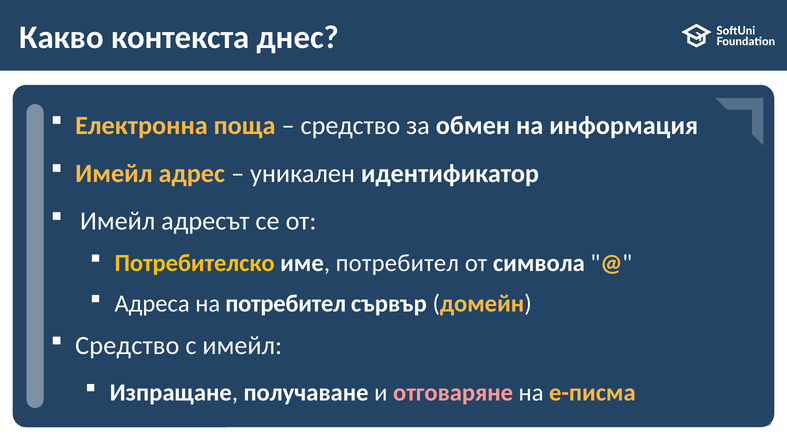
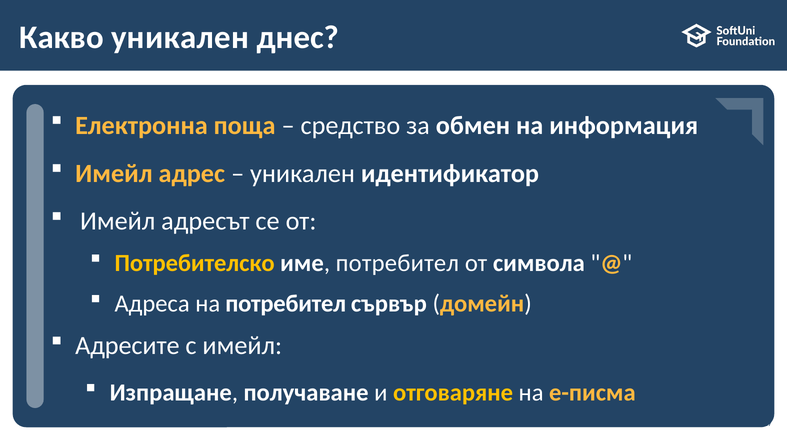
Какво контекста: контекста -> уникален (180, 37)
Средство: Средство -> Адресите (127, 346)
отговаряне colour: pink -> yellow (453, 392)
